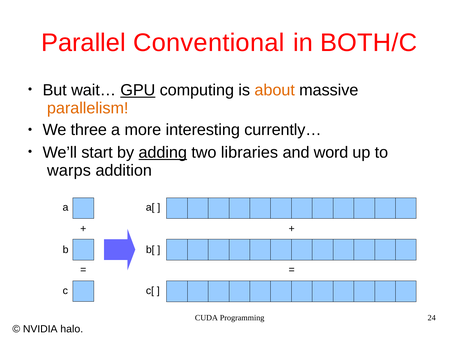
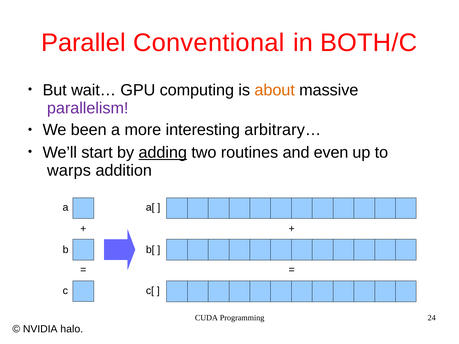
GPU underline: present -> none (138, 90)
parallelism colour: orange -> purple (88, 108)
three: three -> been (89, 130)
currently…: currently… -> arbitrary… (283, 130)
libraries: libraries -> routines (250, 153)
word: word -> even (331, 153)
